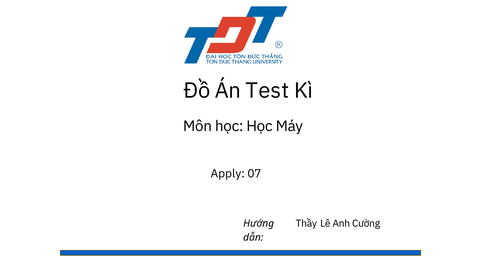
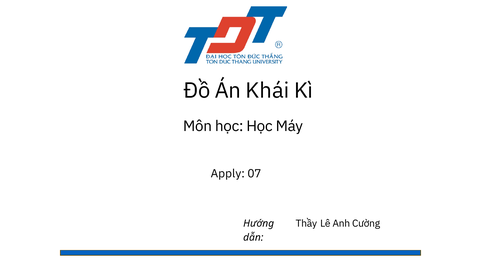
Test: Test -> Khái (267, 91)
